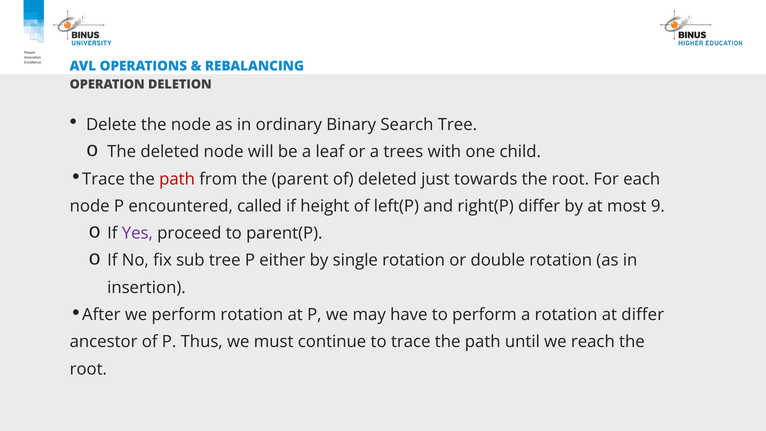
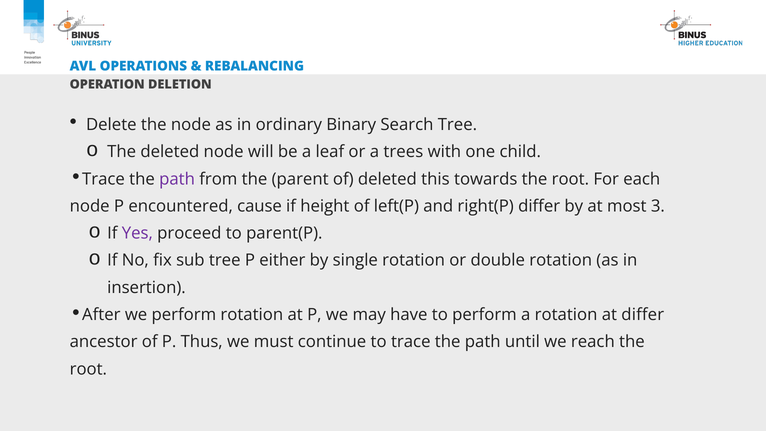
path colour: red -> purple (177, 179)
just: just -> this (435, 179)
called: called -> cause (260, 206)
9: 9 -> 3 (658, 206)
